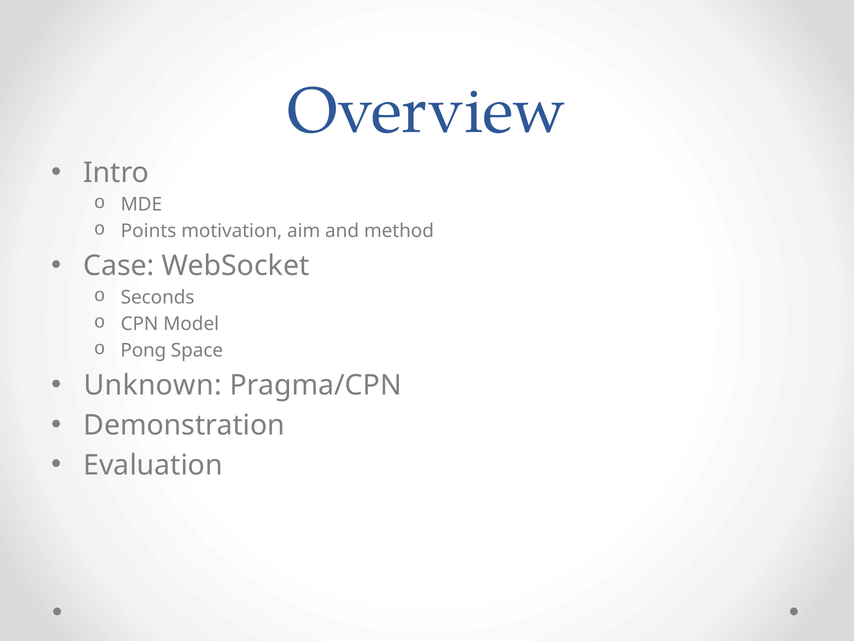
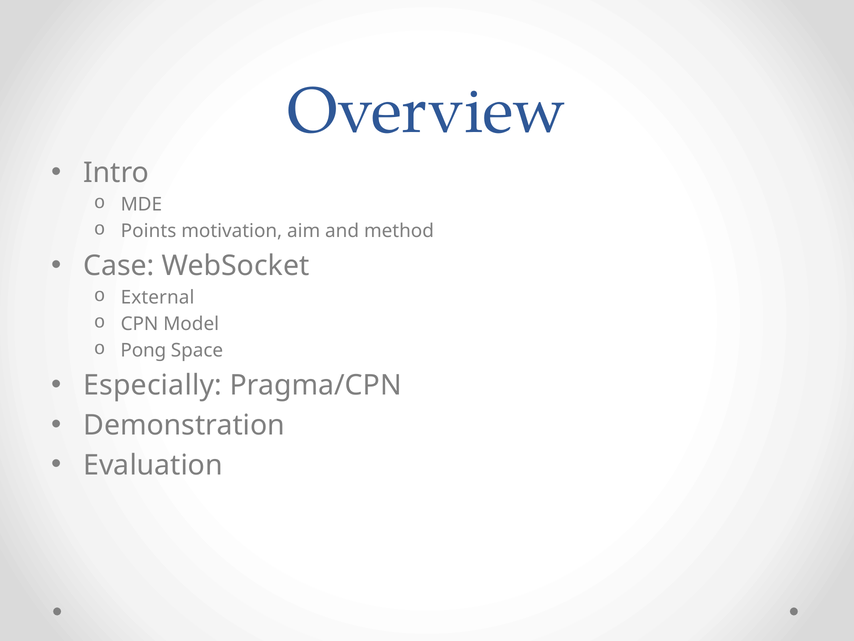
Seconds: Seconds -> External (158, 297)
Unknown: Unknown -> Especially (153, 385)
